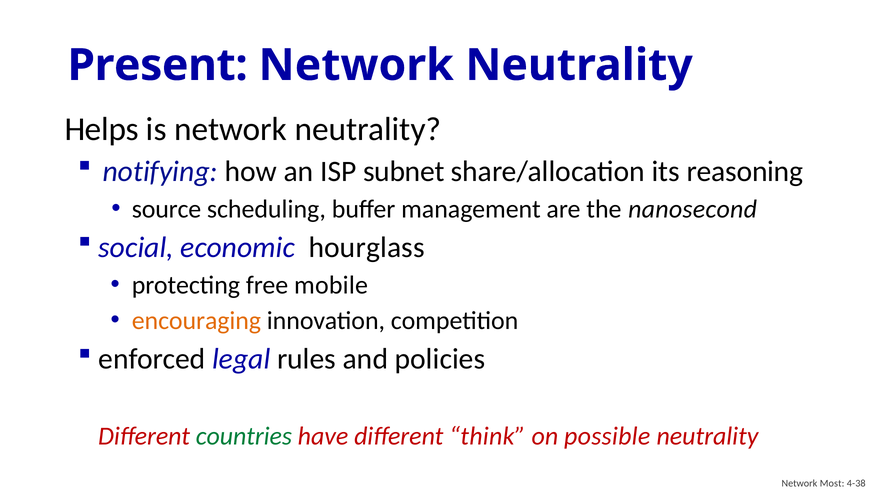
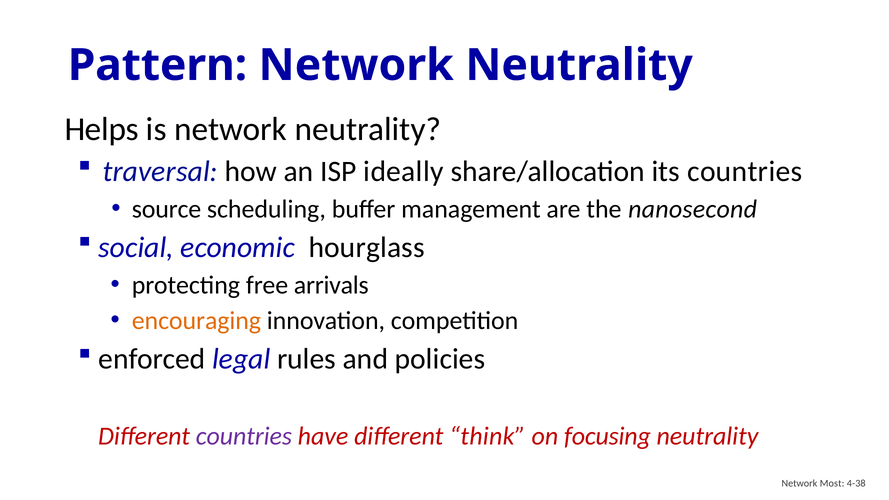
Present: Present -> Pattern (157, 65)
notifying: notifying -> traversal (160, 171)
subnet: subnet -> ideally (403, 171)
its reasoning: reasoning -> countries (745, 171)
mobile: mobile -> arrivals (331, 285)
countries colour: green -> purple (244, 436)
possible: possible -> focusing (607, 436)
